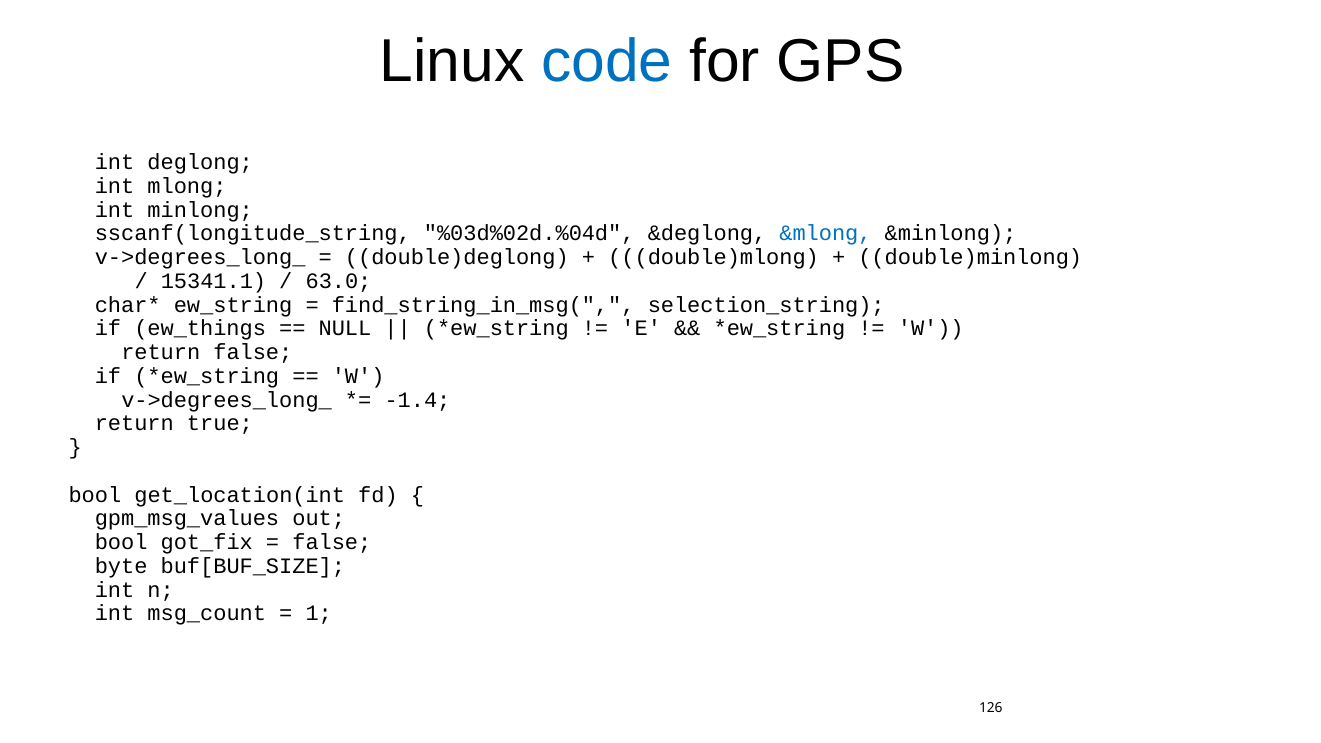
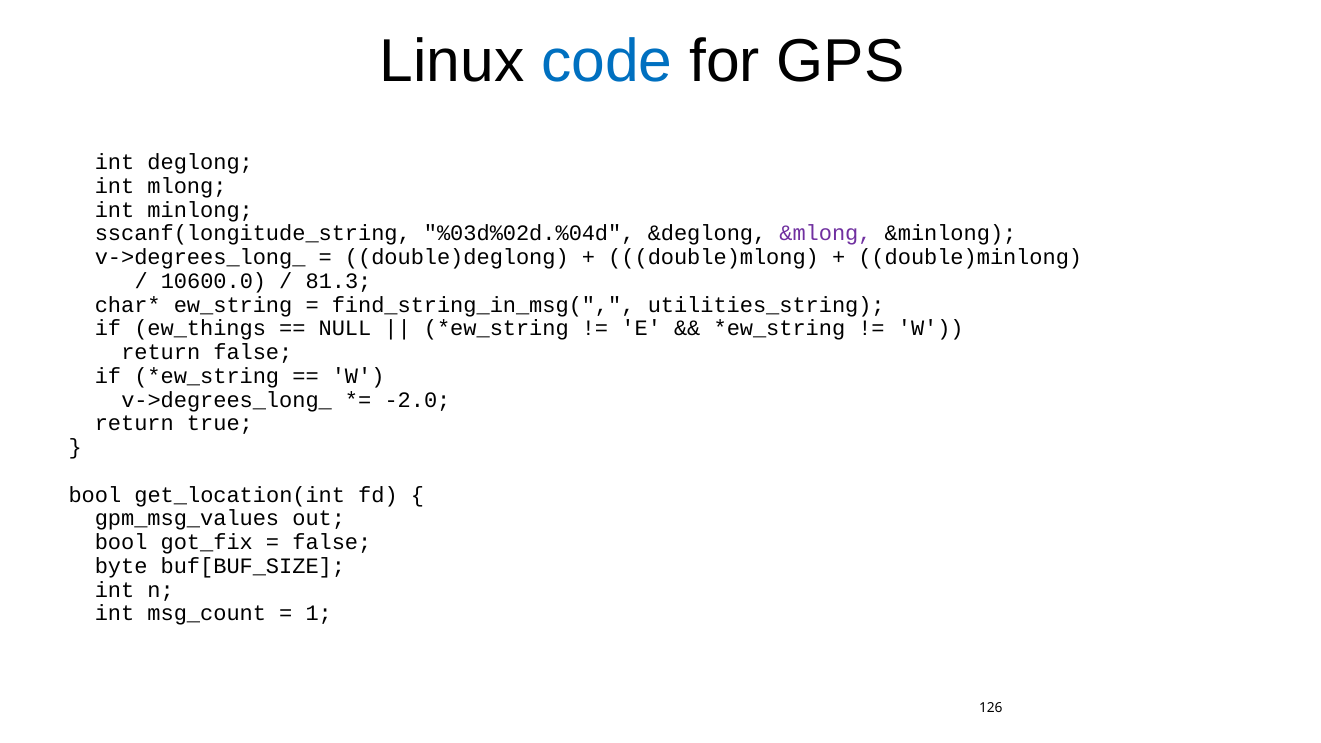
&mlong colour: blue -> purple (825, 234)
15341.1: 15341.1 -> 10600.0 (213, 281)
63.0: 63.0 -> 81.3 (339, 281)
selection_string: selection_string -> utilities_string (766, 305)
-1.4: -1.4 -> -2.0 (417, 400)
